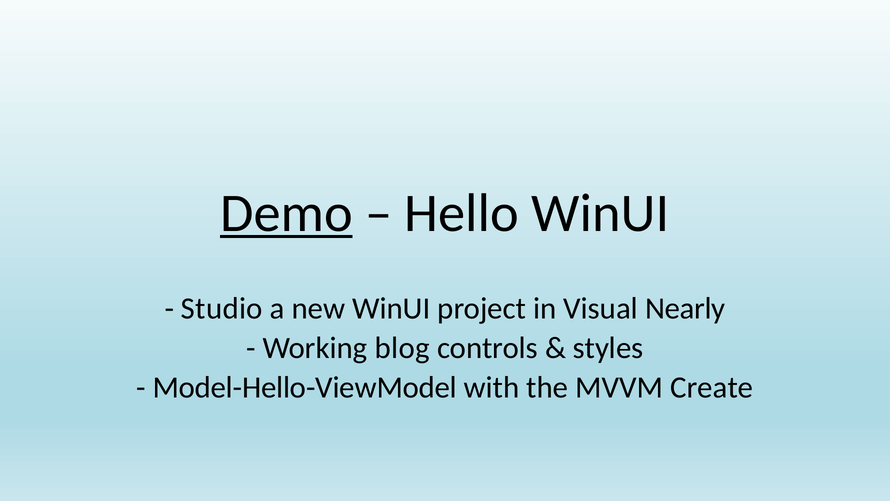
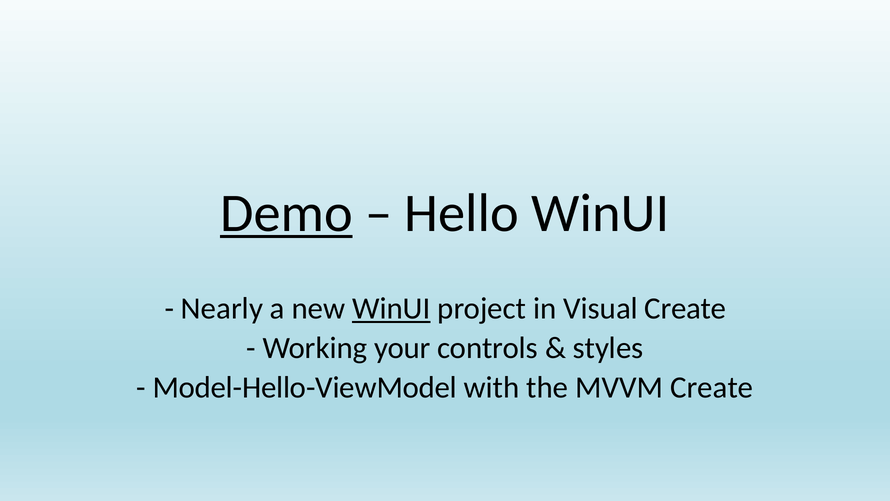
Studio: Studio -> Nearly (222, 308)
WinUI underline: none -> present (391, 308)
Visual Nearly: Nearly -> Create (685, 308)
blog: blog -> your (402, 348)
